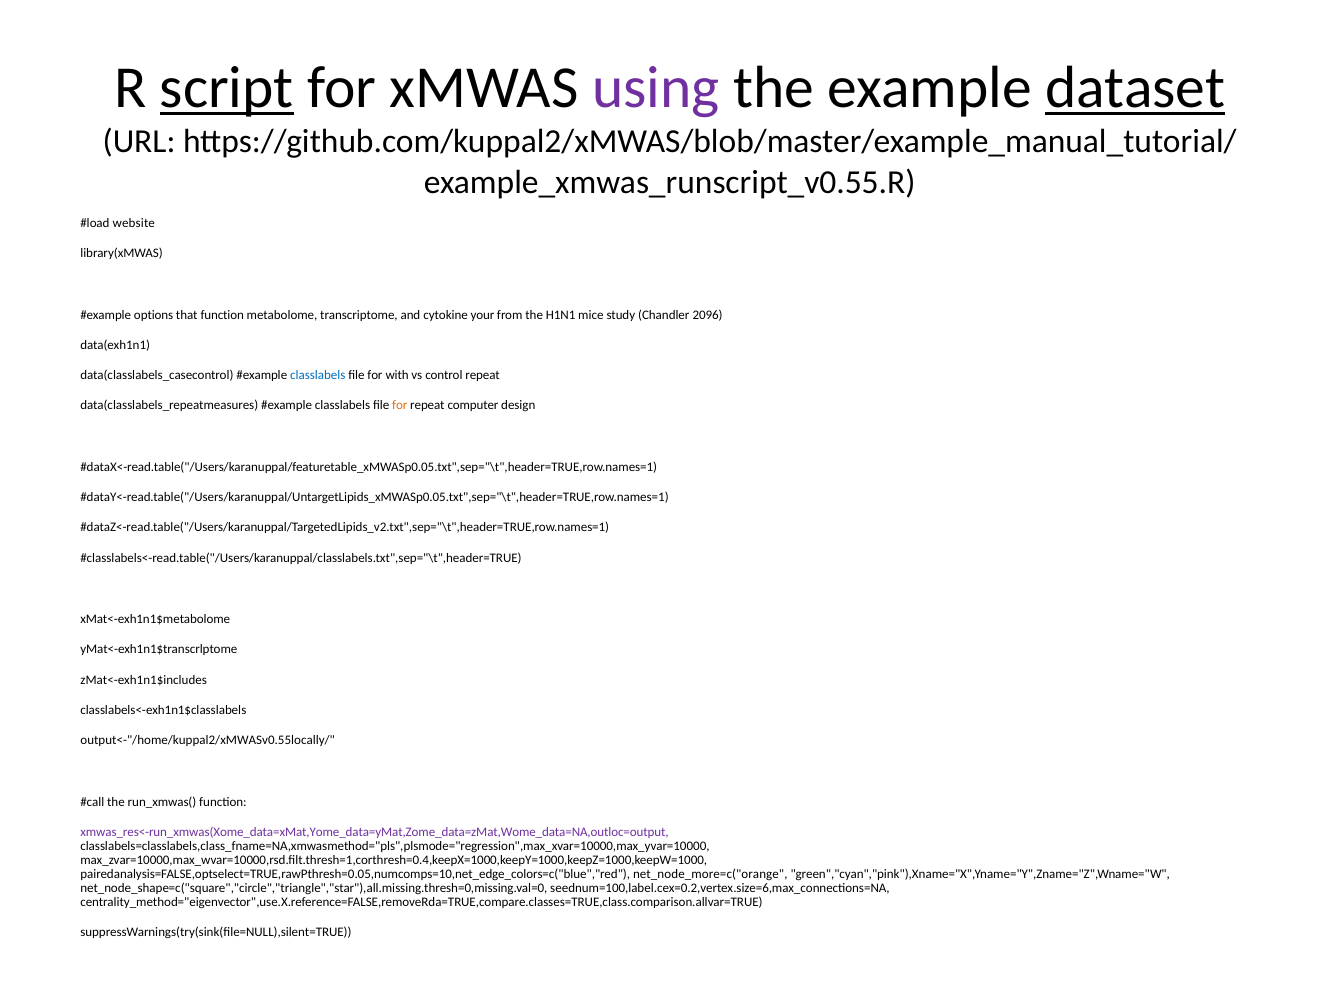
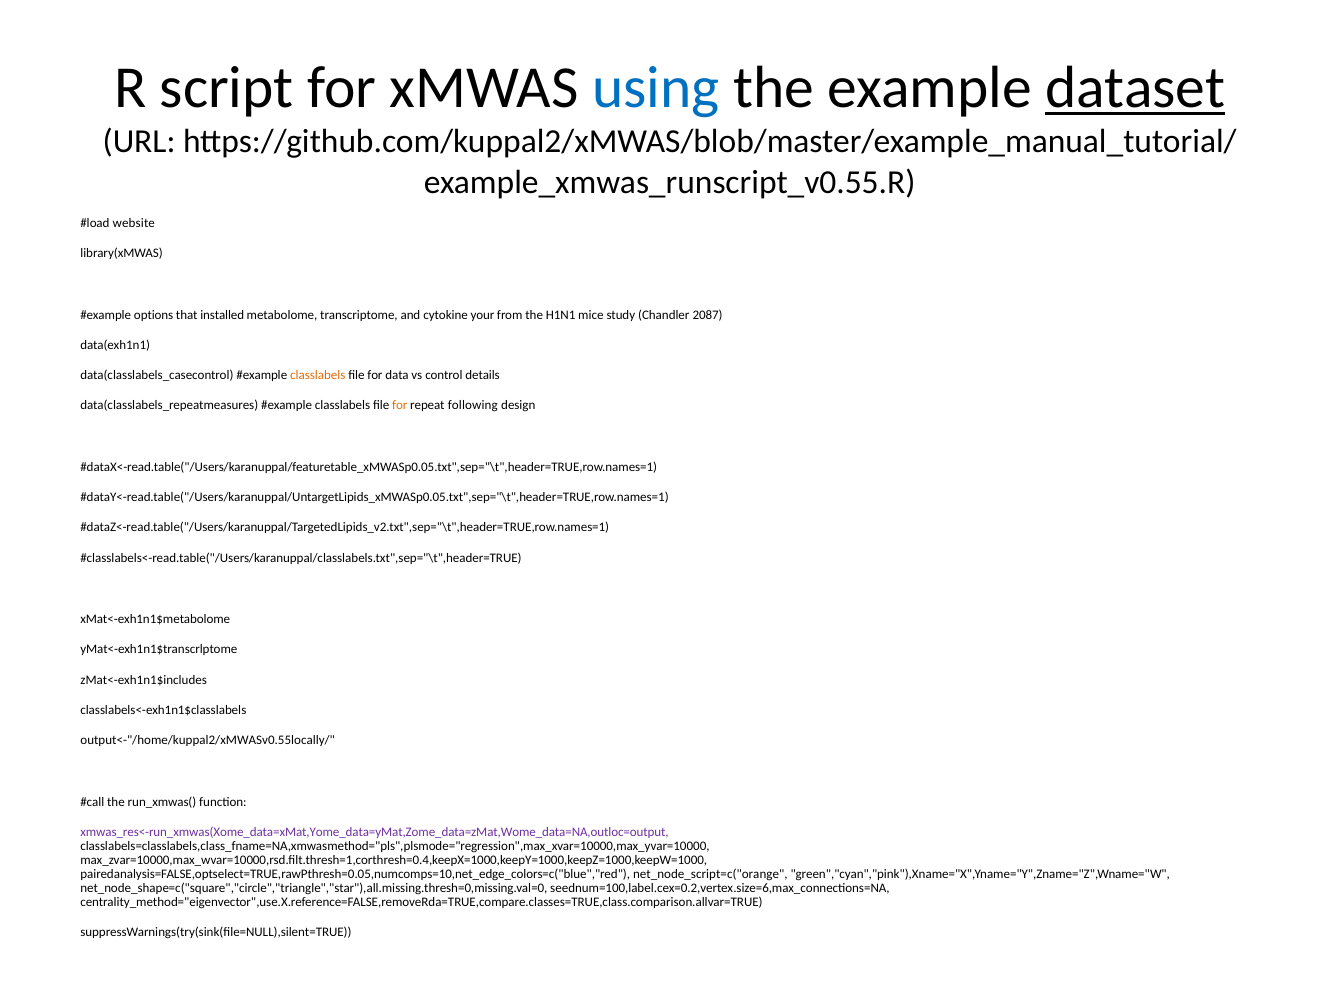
script underline: present -> none (227, 88)
using colour: purple -> blue (656, 88)
that function: function -> installed (222, 315)
2096: 2096 -> 2087 (708, 315)
classlabels colour: blue -> orange (318, 375)
with: with -> data (397, 375)
control repeat: repeat -> details (483, 375)
computer: computer -> following (473, 406)
net_node_more=c("orange: net_node_more=c("orange -> net_node_script=c("orange (710, 874)
